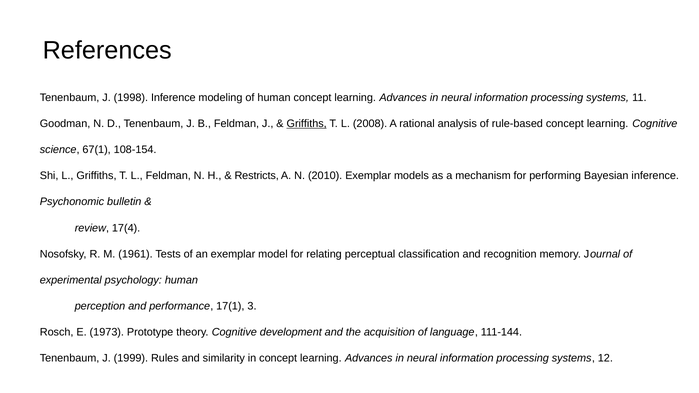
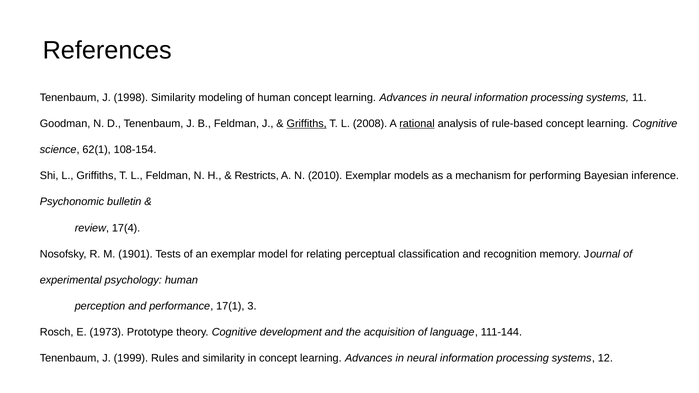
1998 Inference: Inference -> Similarity (173, 98)
rational underline: none -> present (417, 124)
67(1: 67(1 -> 62(1 (97, 150)
1961: 1961 -> 1901 (136, 254)
